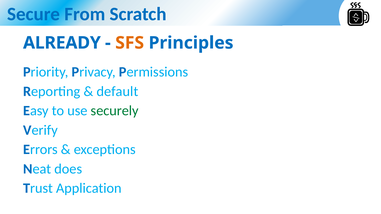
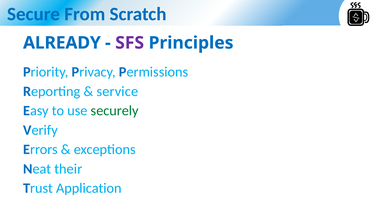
SFS colour: orange -> purple (130, 43)
default: default -> service (117, 91)
does: does -> their (68, 169)
